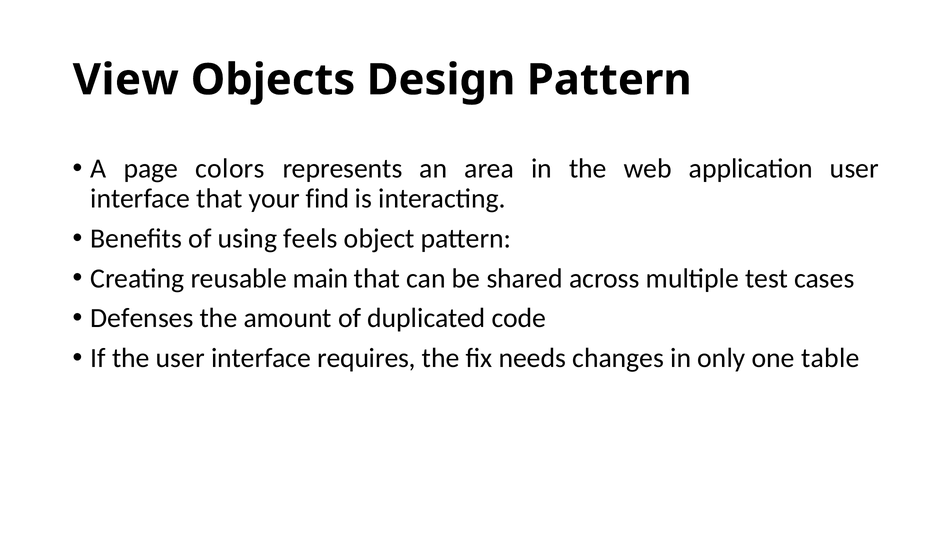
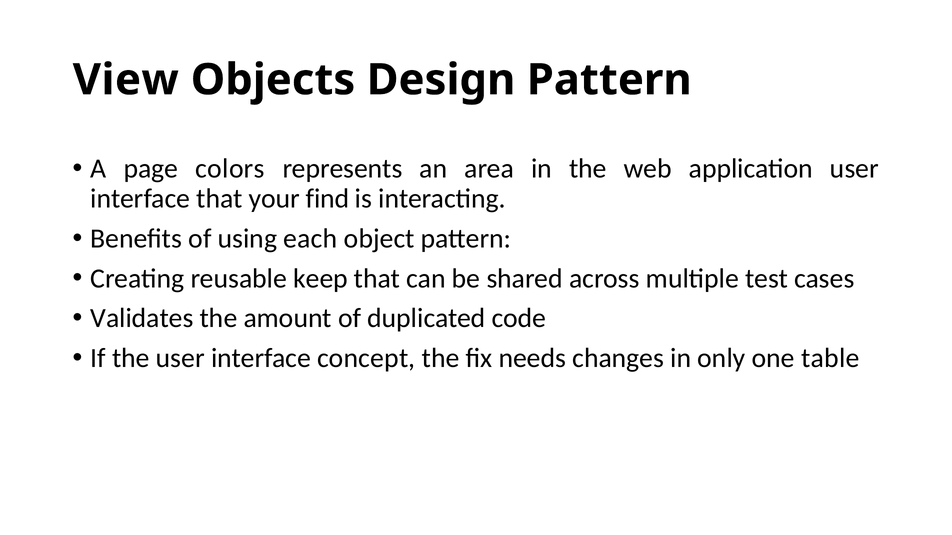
feels: feels -> each (310, 239)
main: main -> keep (321, 279)
Defenses: Defenses -> Validates (142, 319)
requires: requires -> concept (366, 358)
